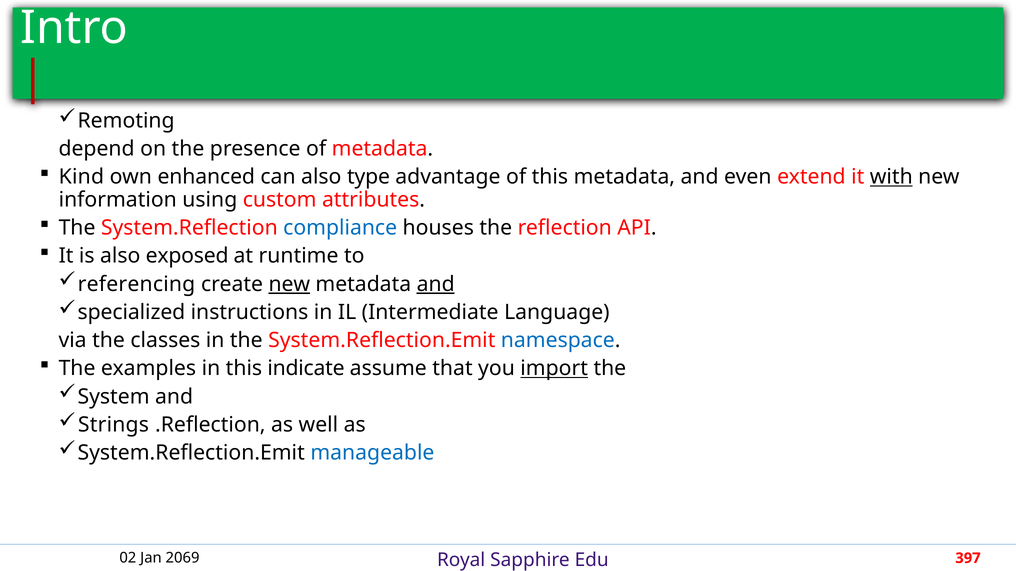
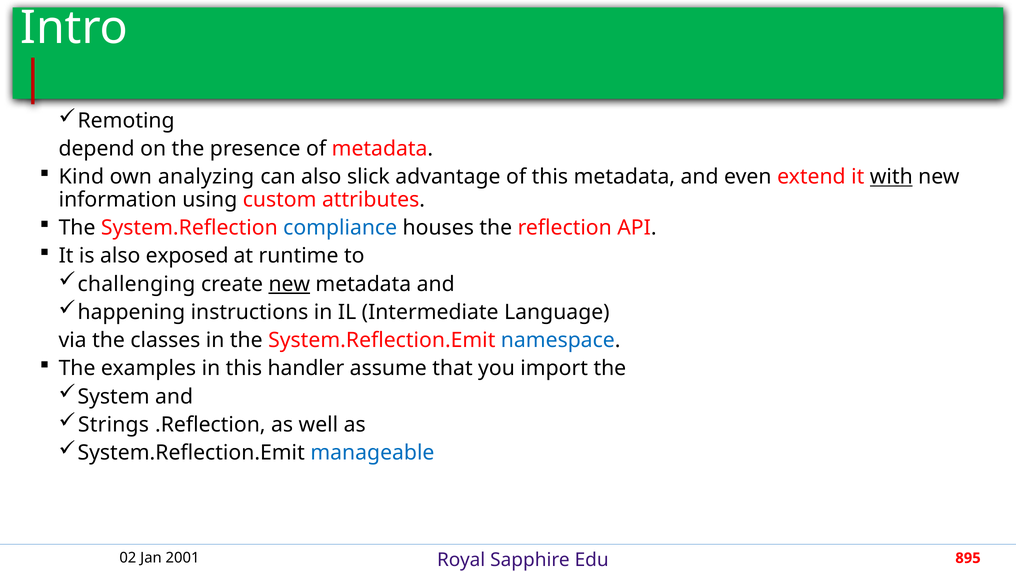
enhanced: enhanced -> analyzing (206, 177)
type: type -> slick (368, 177)
referencing: referencing -> challenging (136, 284)
and underline: present -> none (436, 284)
specialized: specialized -> happening (131, 312)
indicate: indicate -> handler (306, 369)
import underline: present -> none (554, 369)
2069: 2069 -> 2001 (183, 559)
397: 397 -> 895 (968, 559)
